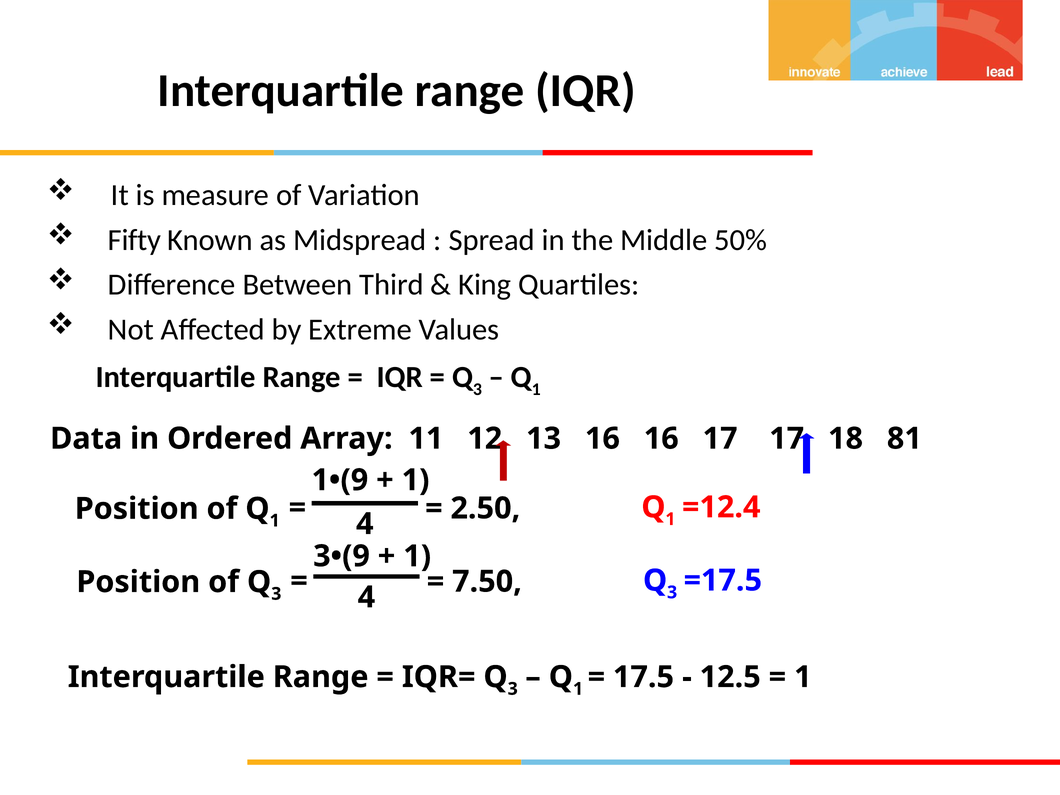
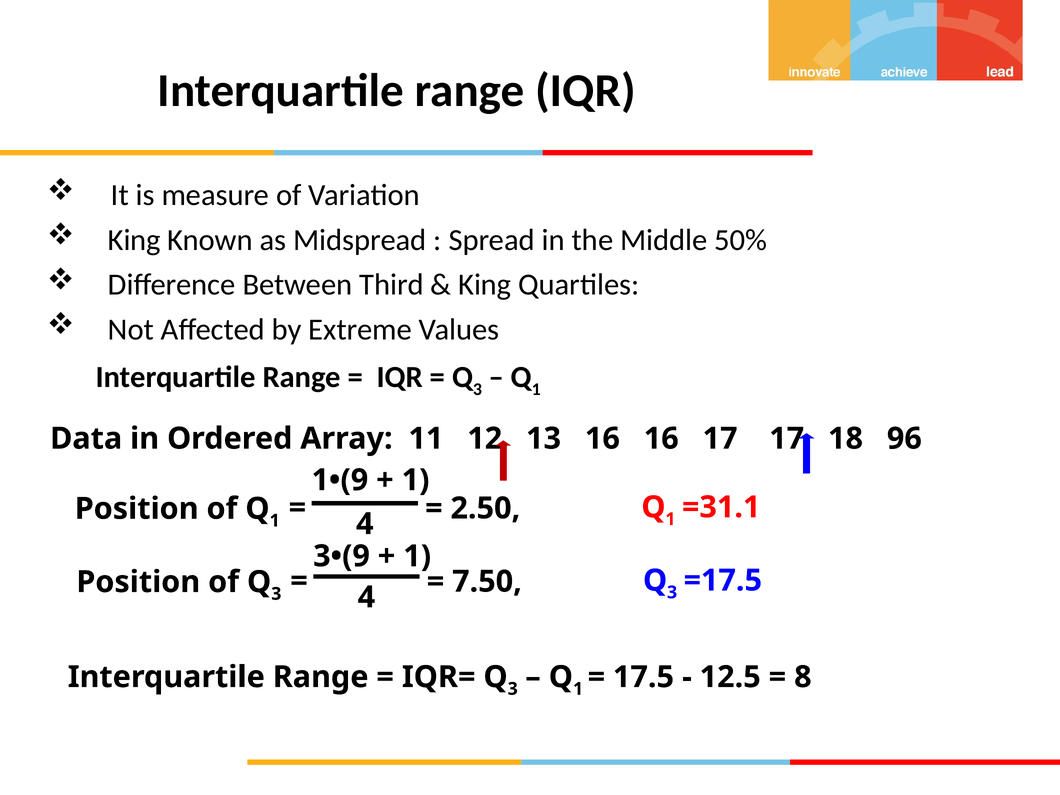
Fifty: Fifty -> King (134, 240)
81: 81 -> 96 (904, 439)
=12.4: =12.4 -> =31.1 (721, 507)
1: 1 -> 8 (803, 677)
